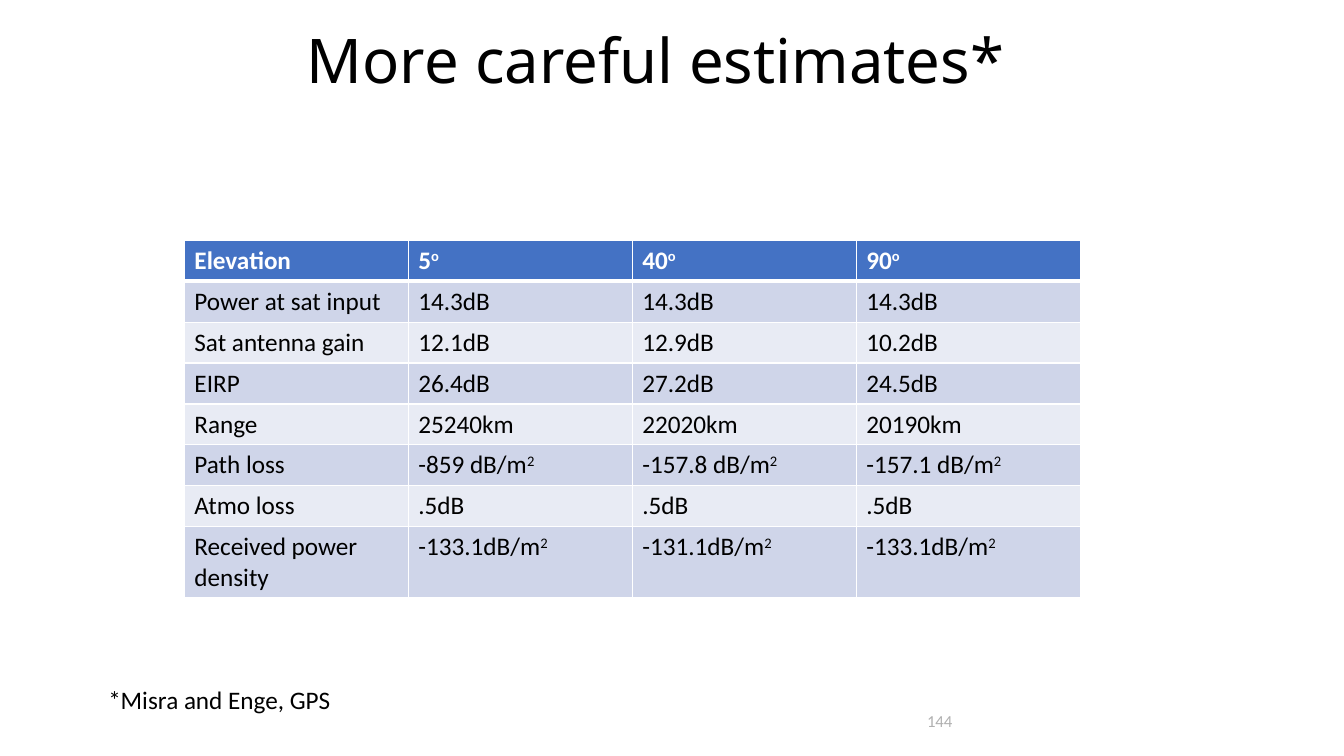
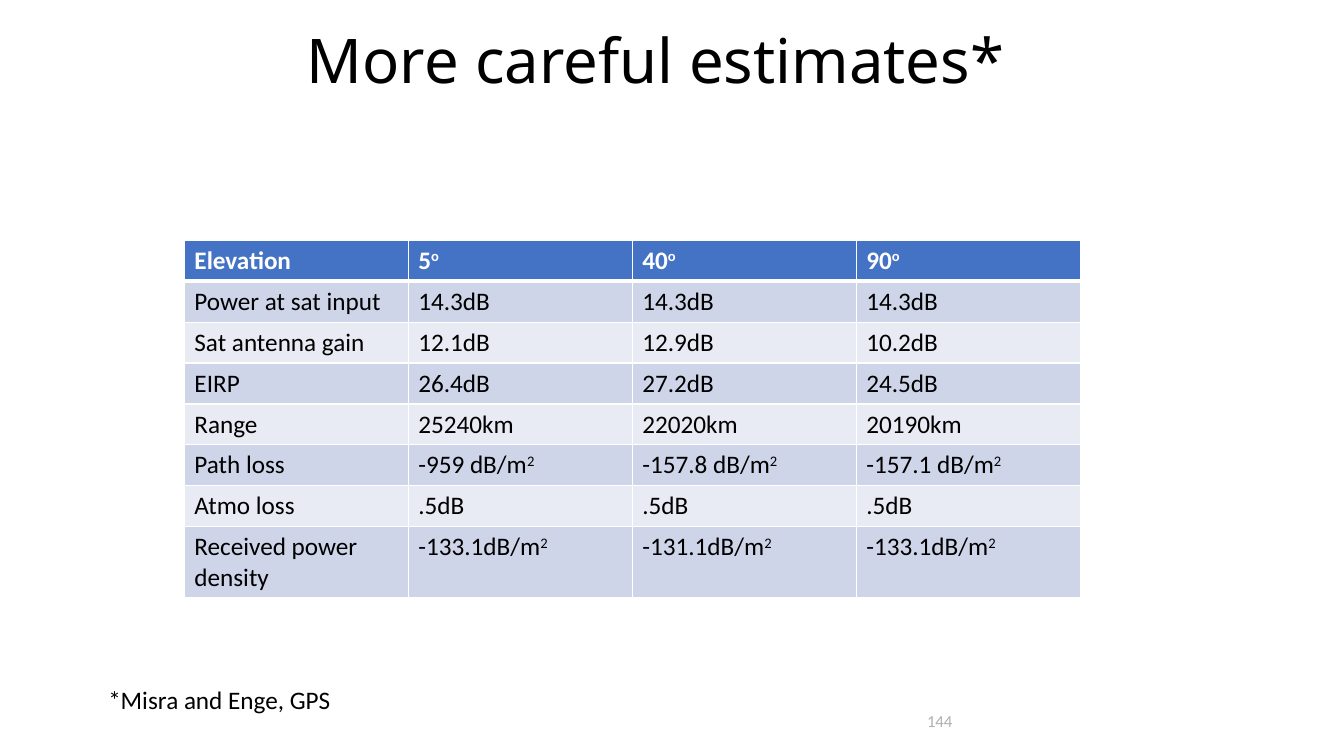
-859: -859 -> -959 (441, 466)
